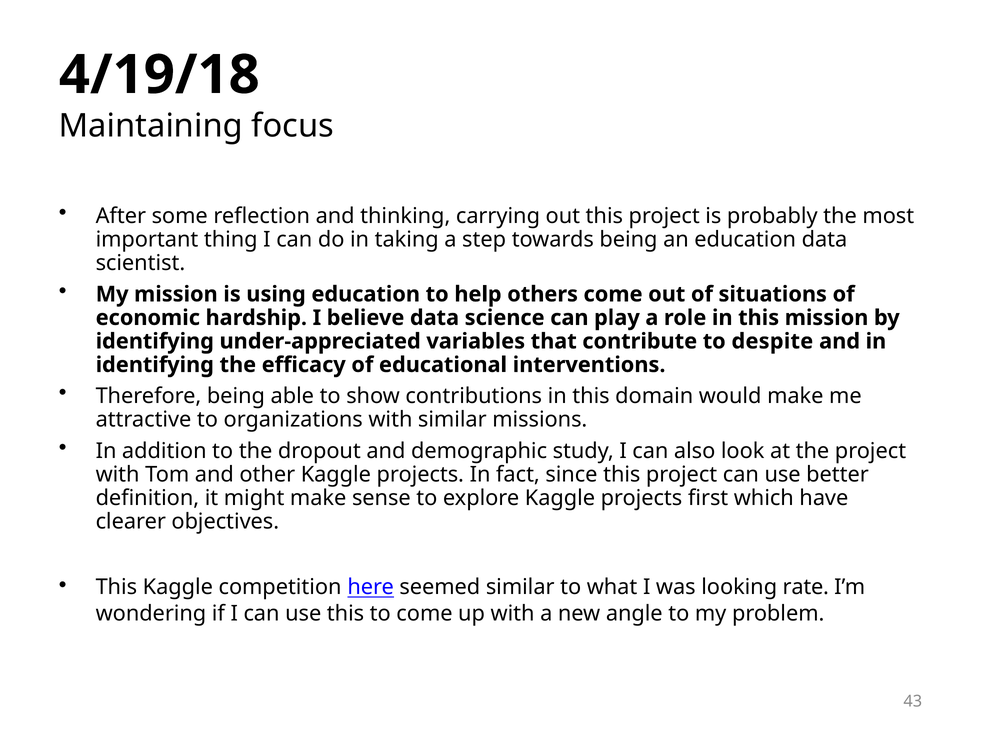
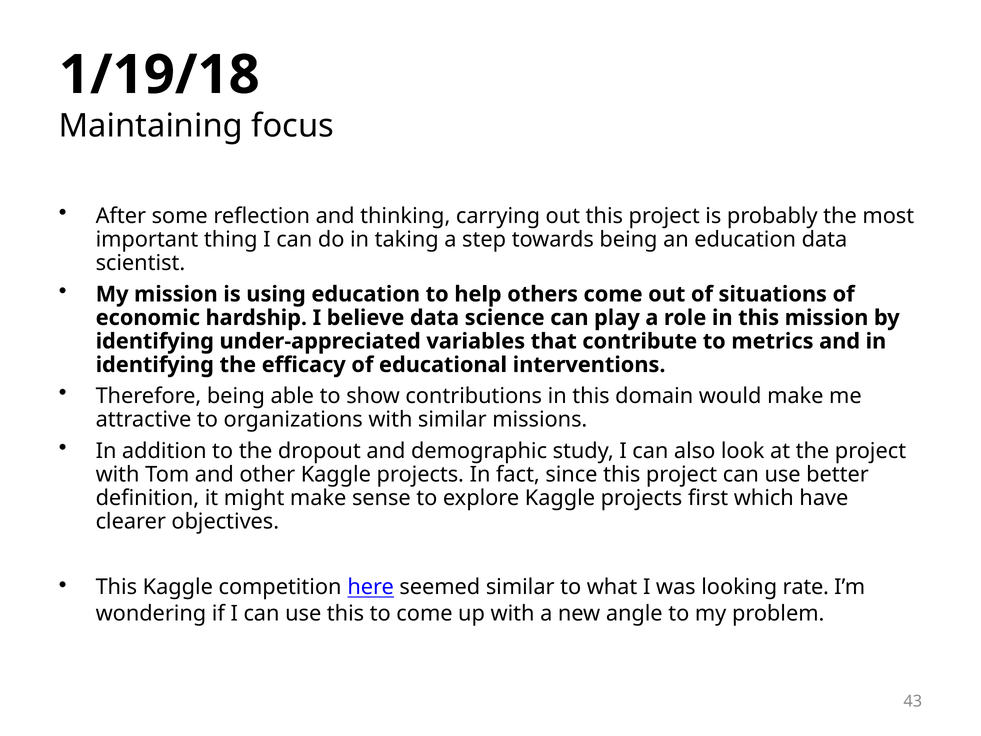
4/19/18: 4/19/18 -> 1/19/18 (159, 75)
despite: despite -> metrics (772, 341)
